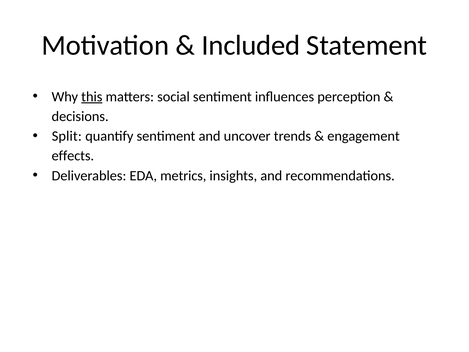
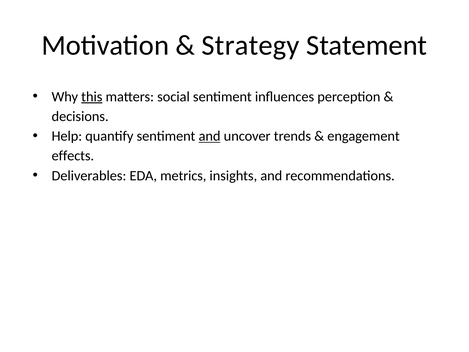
Included: Included -> Strategy (251, 45)
Split: Split -> Help (67, 136)
and underline: none -> present (210, 136)
